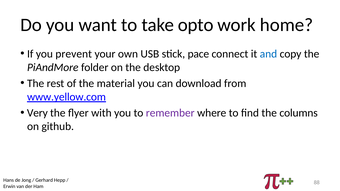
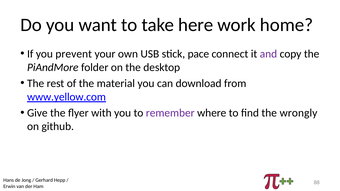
opto: opto -> here (196, 25)
and colour: blue -> purple (268, 54)
Very: Very -> Give (37, 113)
columns: columns -> wrongly (298, 113)
